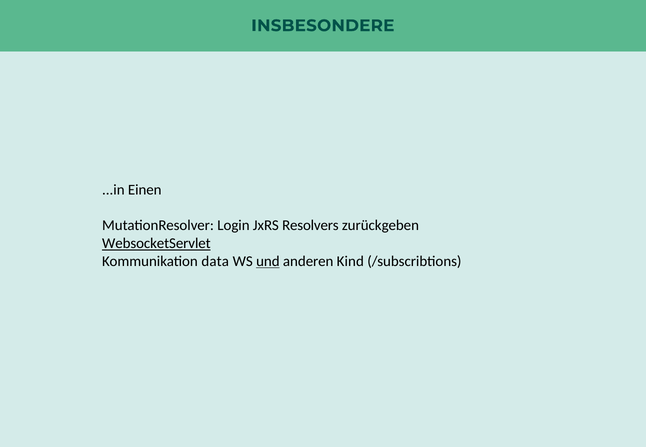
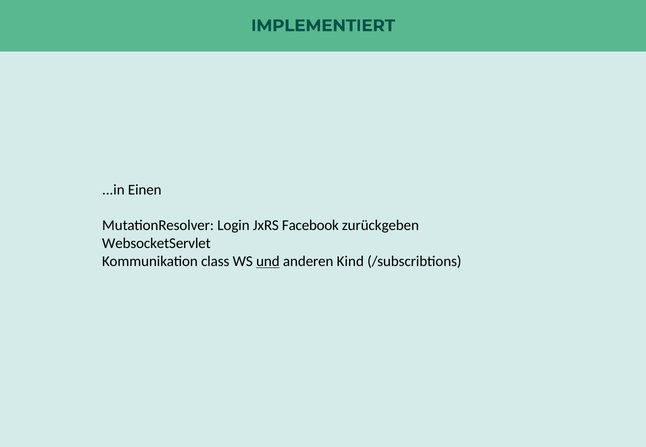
INSBESONDERE: INSBESONDERE -> IMPLEMENTIERT (323, 26)
Resolvers: Resolvers -> Facebook (310, 226)
WebsocketServlet underline: present -> none (156, 244)
data: data -> class (215, 261)
